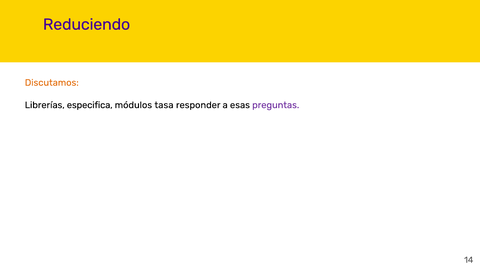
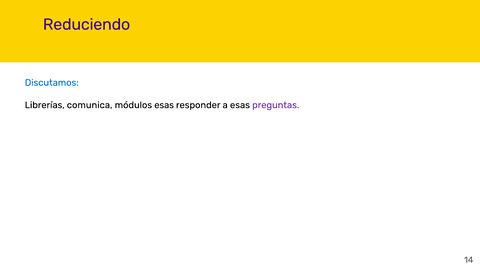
Discutamos colour: orange -> blue (52, 83)
especifica: especifica -> comunica (90, 105)
módulos tasa: tasa -> esas (164, 105)
